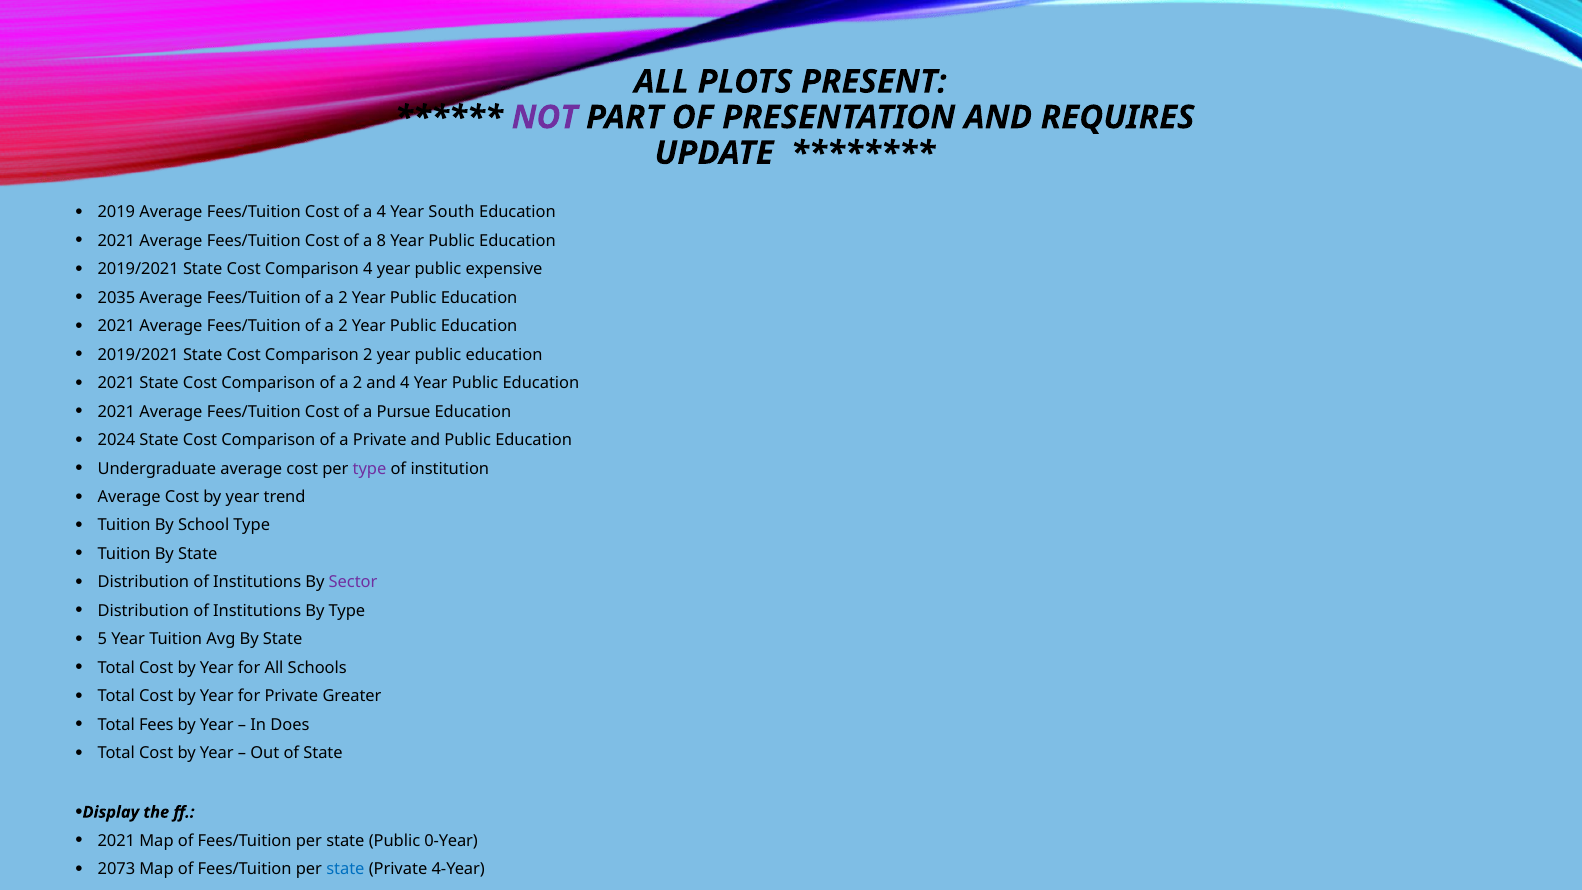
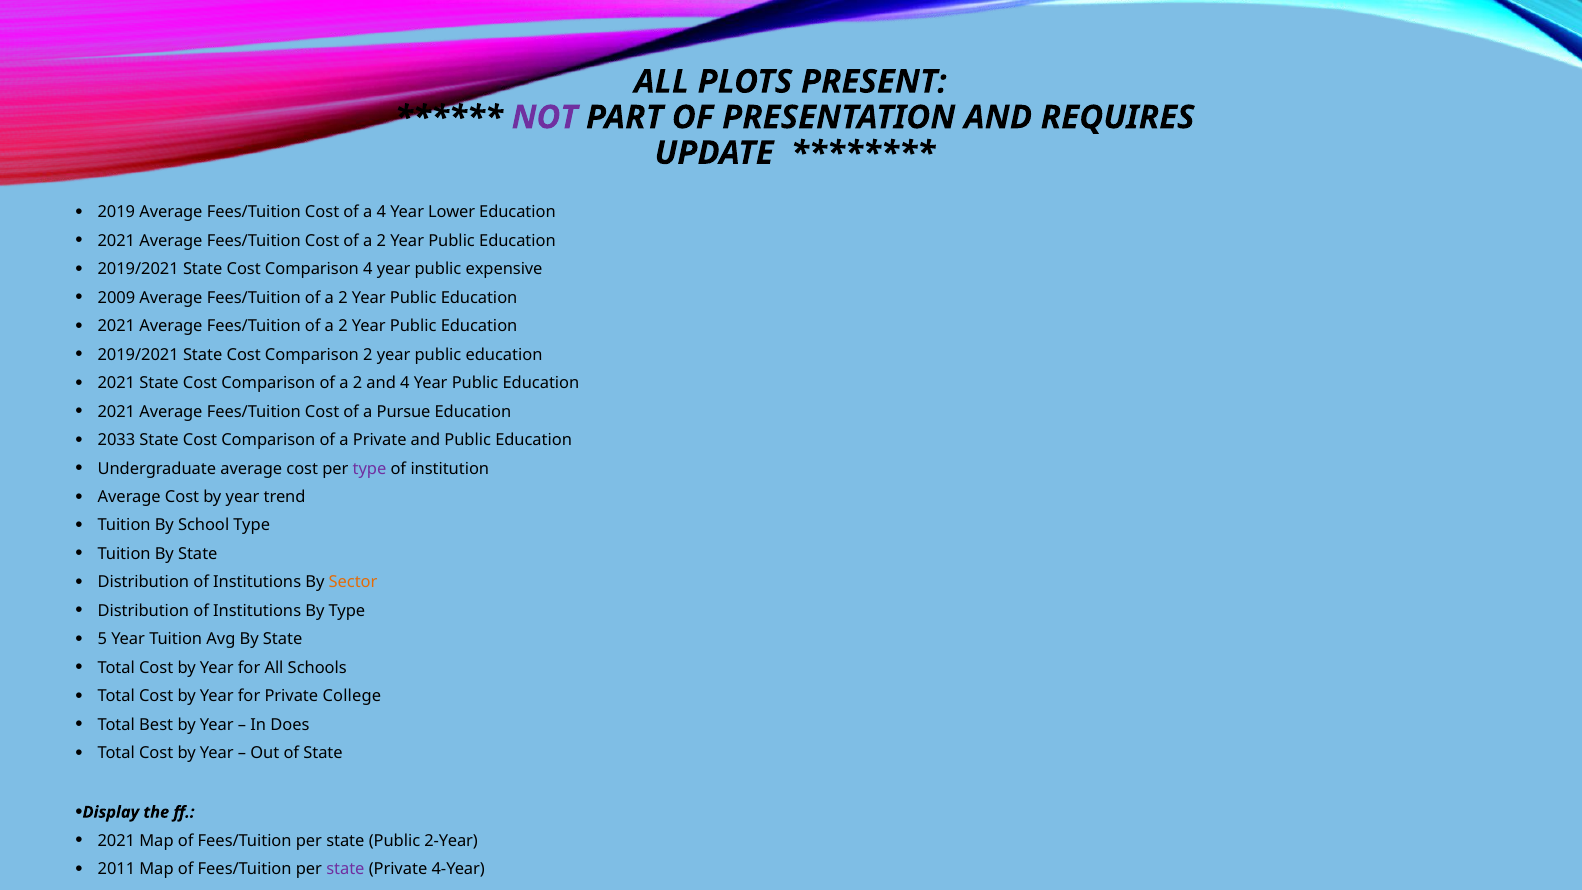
South: South -> Lower (452, 213)
Cost of a 8: 8 -> 2 (381, 241)
2035: 2035 -> 2009 (116, 298)
2024: 2024 -> 2033 (116, 440)
Sector colour: purple -> orange (353, 582)
Greater: Greater -> College (352, 696)
Fees: Fees -> Best (156, 725)
0-Year: 0-Year -> 2-Year (451, 841)
2073: 2073 -> 2011 (116, 869)
state colour: blue -> purple (345, 869)
